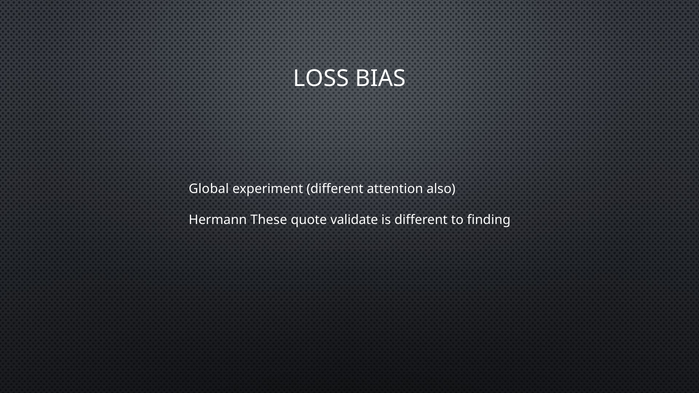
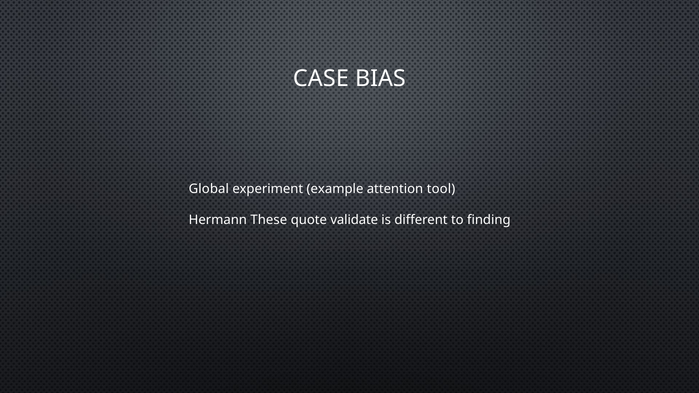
LOSS: LOSS -> CASE (321, 79)
experiment different: different -> example (335, 189)
also: also -> tool (441, 189)
